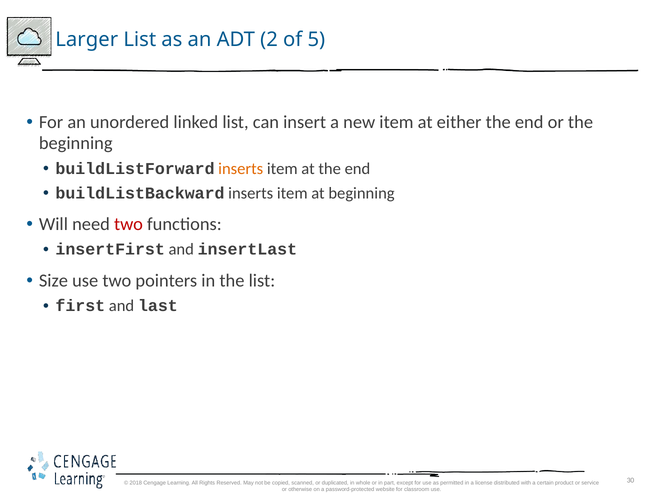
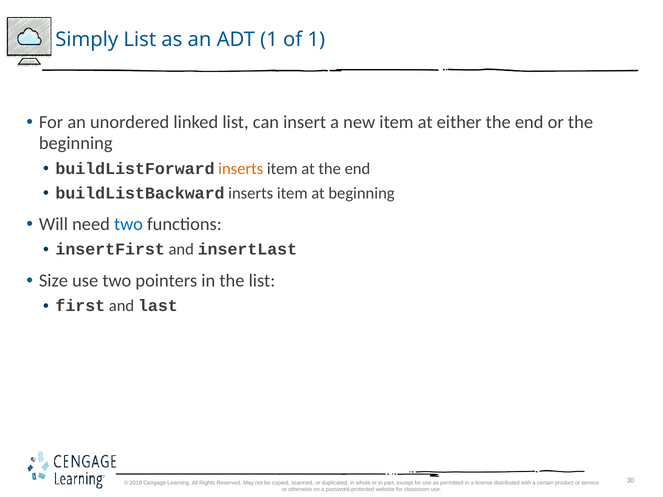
Larger: Larger -> Simply (87, 40)
ADT 2: 2 -> 1 (269, 40)
of 5: 5 -> 1 (316, 40)
two colour: red -> blue (128, 224)
